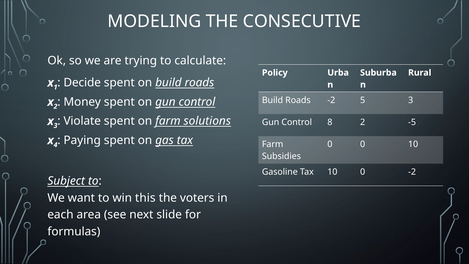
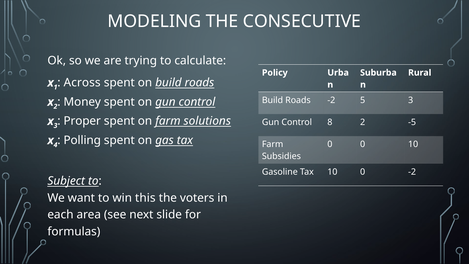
Decide: Decide -> Across (82, 83)
Violate: Violate -> Proper (82, 121)
Paying: Paying -> Polling (82, 140)
